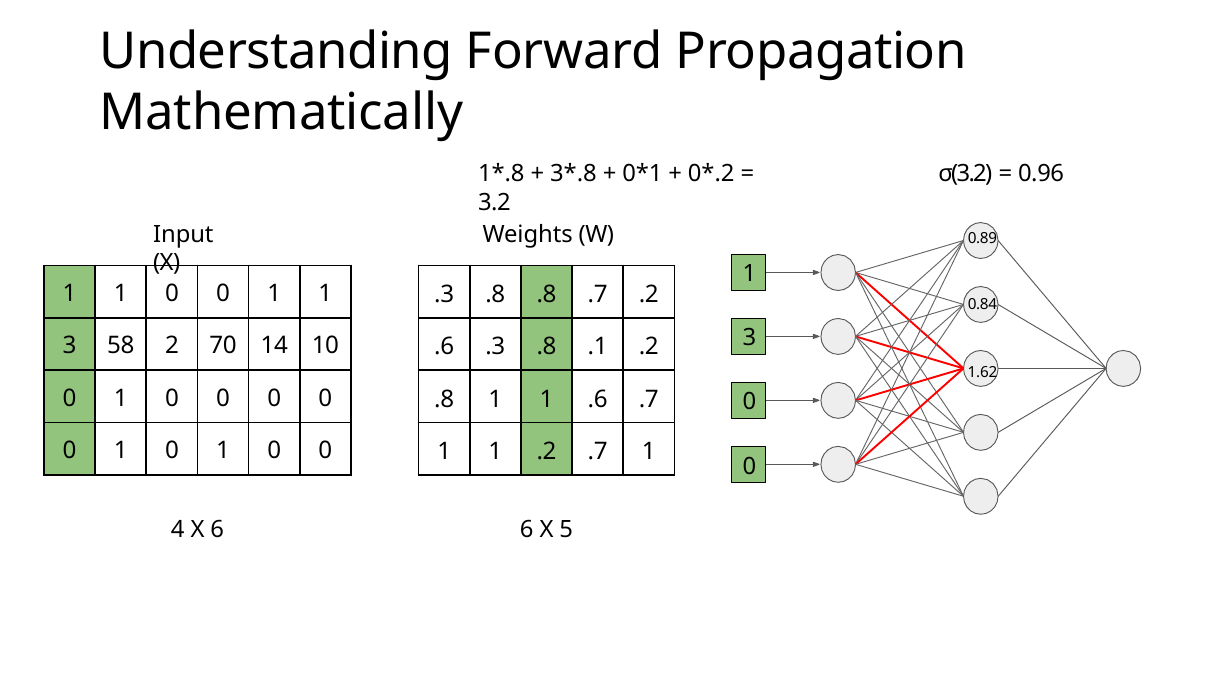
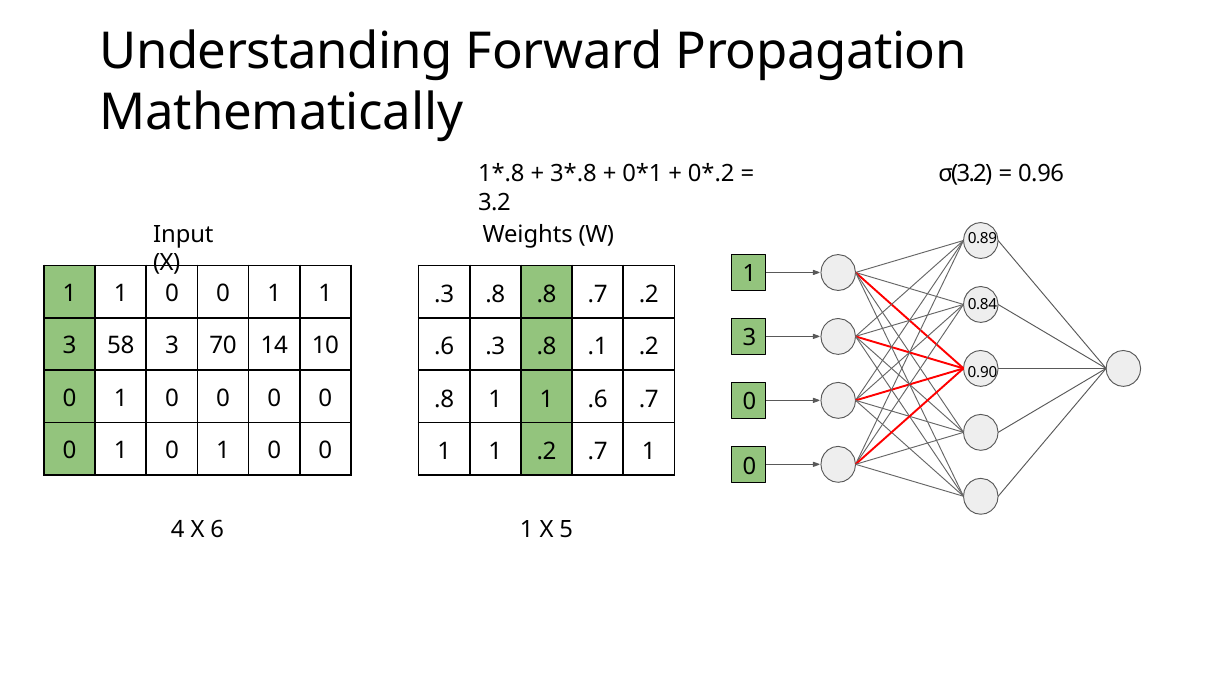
58 2: 2 -> 3 (172, 346)
1.62: 1.62 -> 0.90 (983, 372)
6 6: 6 -> 1 (527, 530)
